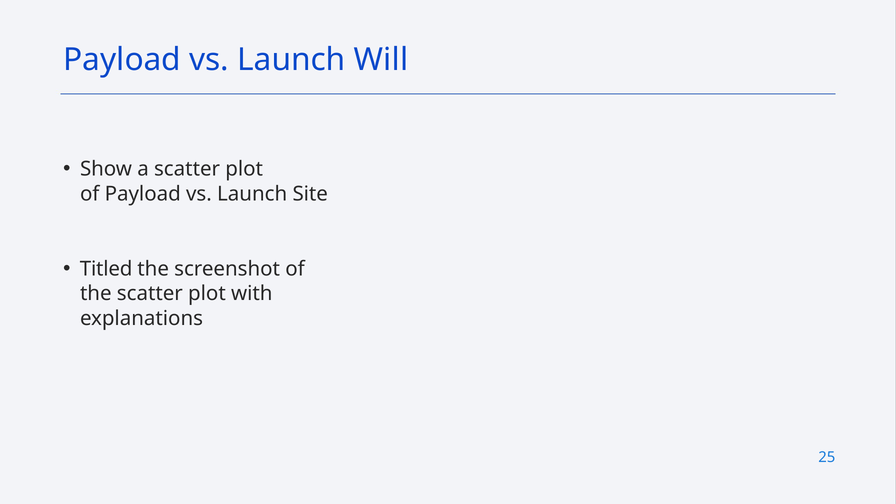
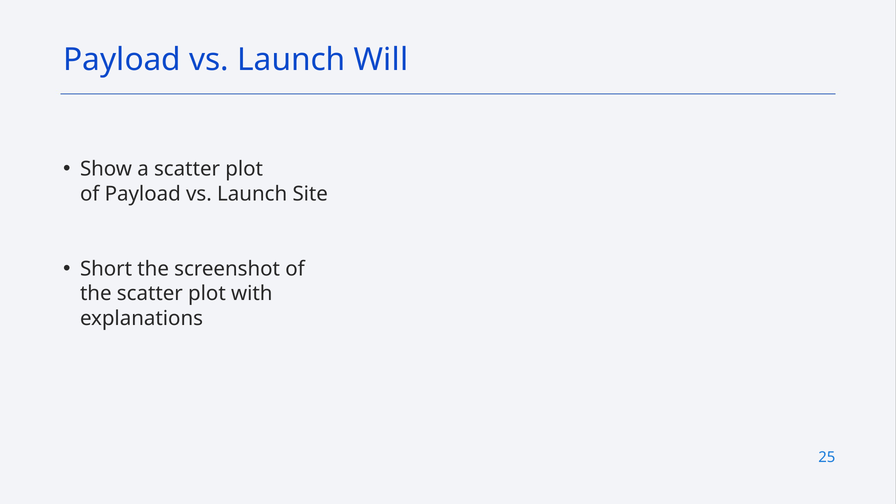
Titled: Titled -> Short (106, 269)
